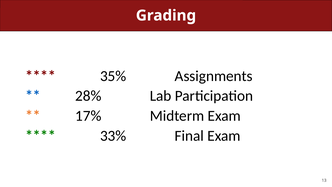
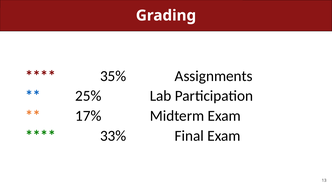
28%: 28% -> 25% (88, 96)
